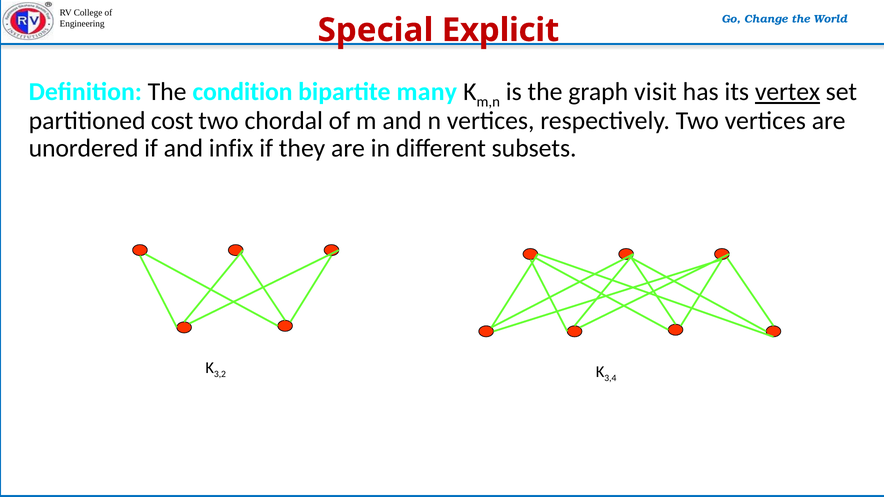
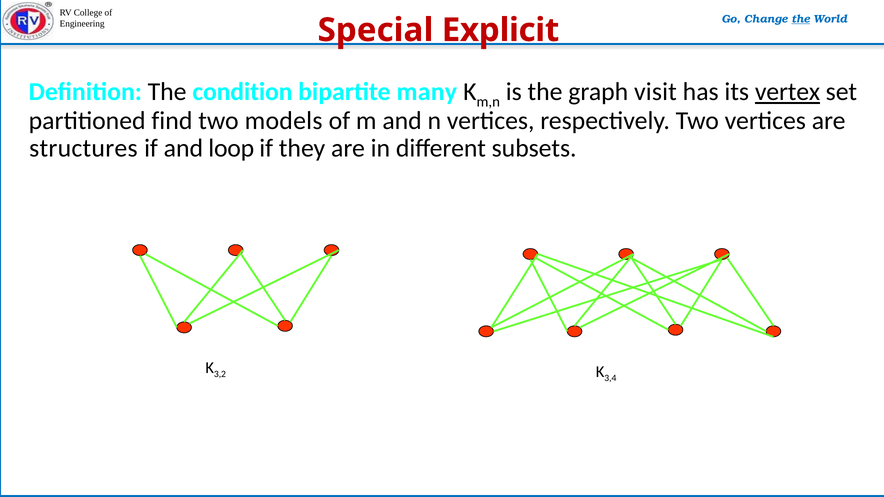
the underline: none -> present (801, 19)
cost: cost -> find (172, 121)
chordal: chordal -> models (284, 121)
unordered: unordered -> structures (83, 148)
infix: infix -> loop (231, 148)
